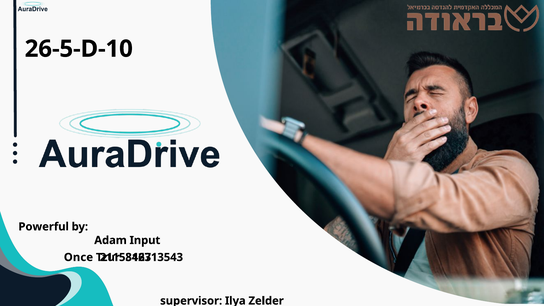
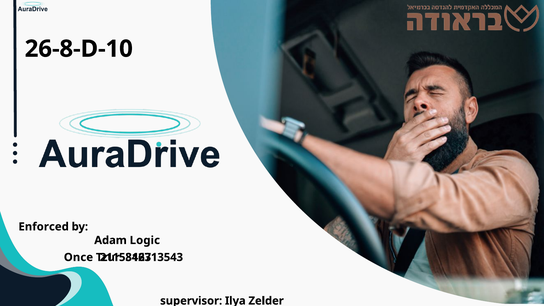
26-5-D-10: 26-5-D-10 -> 26-8-D-10 (79, 49)
Powerful: Powerful -> Enforced (44, 227)
Input: Input -> Logic (145, 240)
